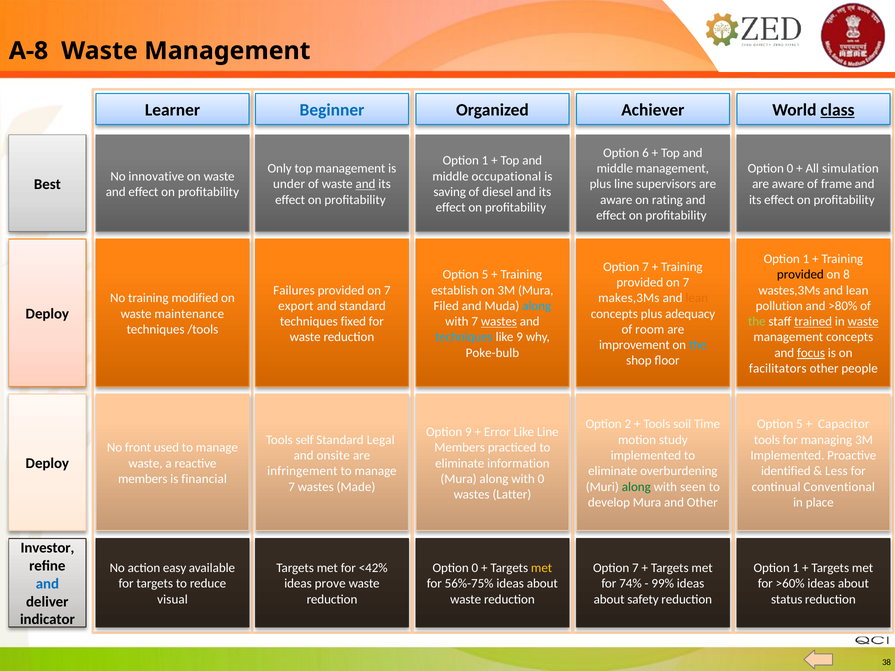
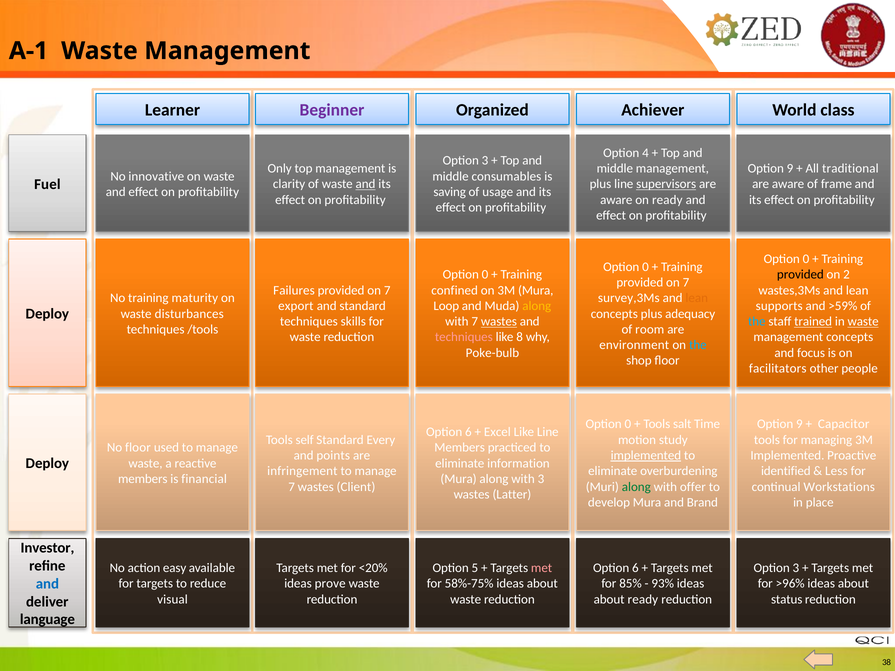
A-8: A-8 -> A-1 (29, 51)
Beginner colour: blue -> purple (332, 110)
class underline: present -> none (837, 110)
6: 6 -> 4 (645, 153)
1: 1 -> 3 (485, 161)
0: 0 -> 9 (790, 168)
simulation: simulation -> traditional (850, 168)
occupational: occupational -> consumables (506, 176)
Best: Best -> Fuel (47, 184)
under: under -> clarity (289, 184)
supervisors underline: none -> present (666, 184)
diesel: diesel -> usage (498, 192)
on rating: rating -> ready (667, 200)
1: 1 -> 0 (806, 259)
7: 7 -> 0 (645, 267)
5: 5 -> 0 (485, 275)
8: 8 -> 2 (847, 275)
establish: establish -> confined (455, 290)
modified: modified -> maturity (195, 298)
makes,3Ms: makes,3Ms -> survey,3Ms (629, 298)
Filed: Filed -> Loop (446, 306)
along colour: light blue -> yellow (537, 306)
pollution: pollution -> supports (779, 306)
>80%: >80% -> >59% (843, 306)
maintenance: maintenance -> disturbances (189, 314)
fixed: fixed -> skills (353, 322)
the colour: light green -> light blue (757, 322)
techniques colour: light blue -> pink (464, 337)
like 9: 9 -> 8 (520, 337)
improvement: improvement -> environment (634, 345)
focus underline: present -> none (811, 353)
2: 2 -> 0 (628, 424)
soil: soil -> salt (682, 424)
5: 5 -> 9 (799, 424)
9: 9 -> 6 (468, 432)
Error: Error -> Excel (497, 432)
Legal: Legal -> Every (381, 440)
No front: front -> floor (138, 448)
onsite: onsite -> points (333, 456)
implemented underline: none -> present (646, 456)
with 0: 0 -> 3 (541, 479)
Made: Made -> Client (356, 487)
seen: seen -> offer (693, 487)
Conventional: Conventional -> Workstations (839, 487)
and Other: Other -> Brand (702, 503)
<42%: <42% -> <20% (373, 568)
0: 0 -> 5 (475, 568)
met colour: yellow -> pink (542, 568)
7: 7 -> 6 (635, 568)
1: 1 -> 3 (796, 568)
56%-75%: 56%-75% -> 58%-75% (469, 584)
74%: 74% -> 85% (631, 584)
99%: 99% -> 93% (663, 584)
>60%: >60% -> >96% (790, 584)
about safety: safety -> ready (643, 599)
indicator: indicator -> language (47, 620)
